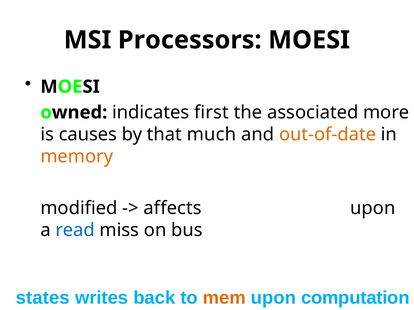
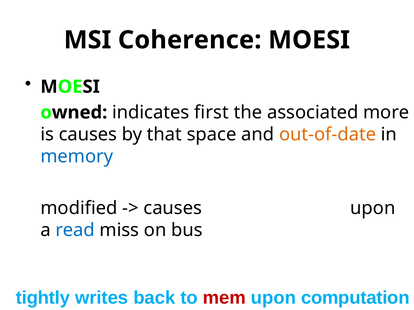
Processors: Processors -> Coherence (190, 40)
much: much -> space (212, 135)
memory colour: orange -> blue (77, 157)
affects: affects -> causes (173, 208)
states: states -> tightly (43, 298)
mem colour: orange -> red (224, 298)
